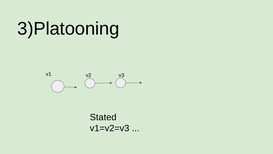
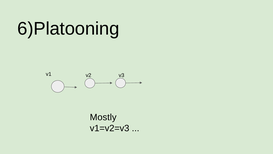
3)Platooning: 3)Platooning -> 6)Platooning (68, 29)
Stated: Stated -> Mostly (103, 117)
